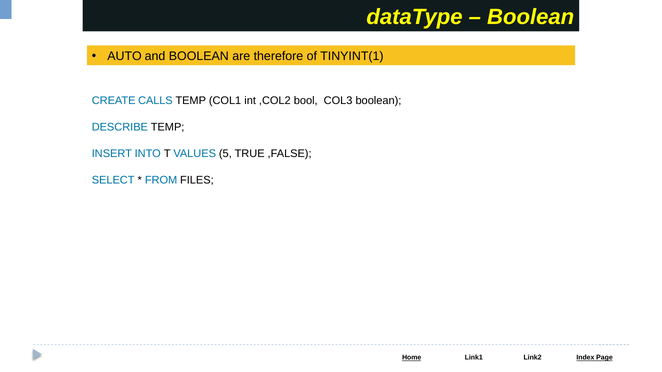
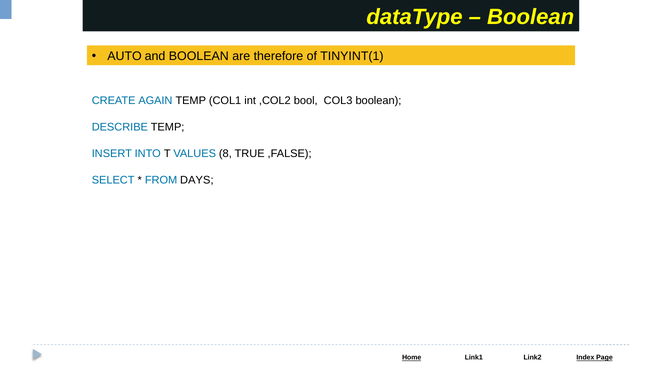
CALLS: CALLS -> AGAIN (155, 101)
5: 5 -> 8 (225, 154)
FILES: FILES -> DAYS (197, 180)
